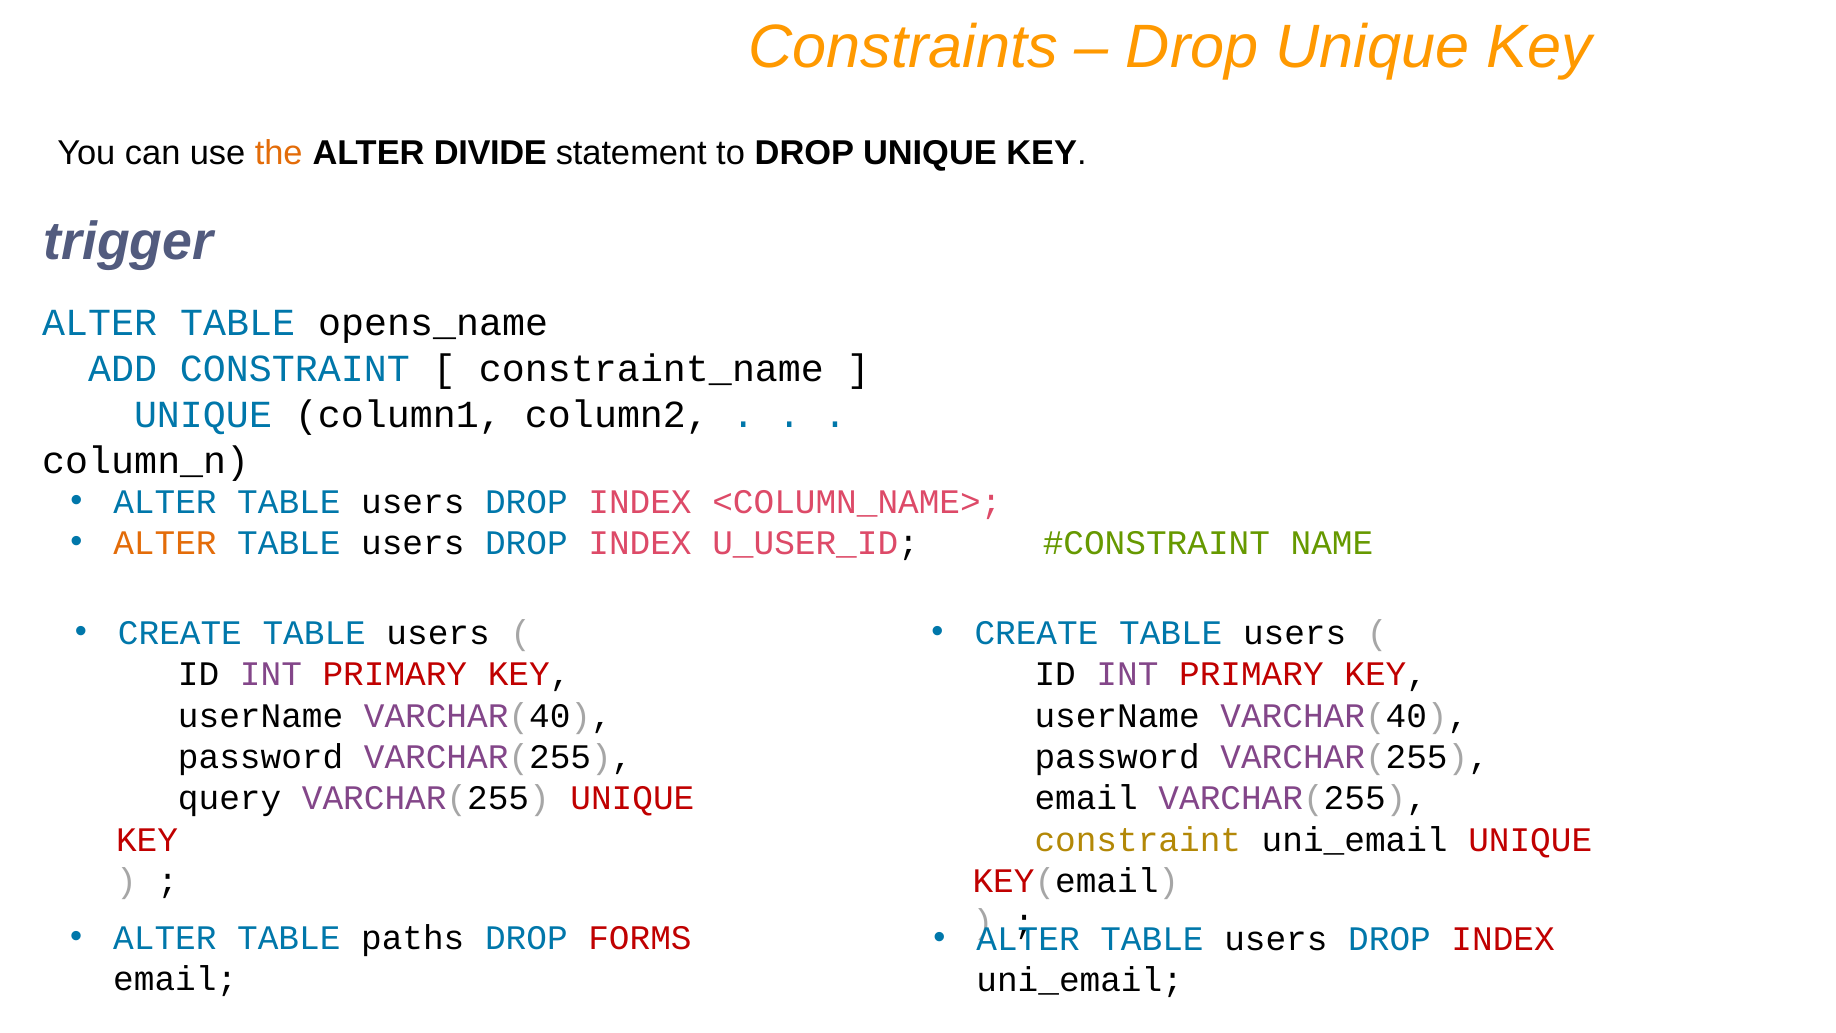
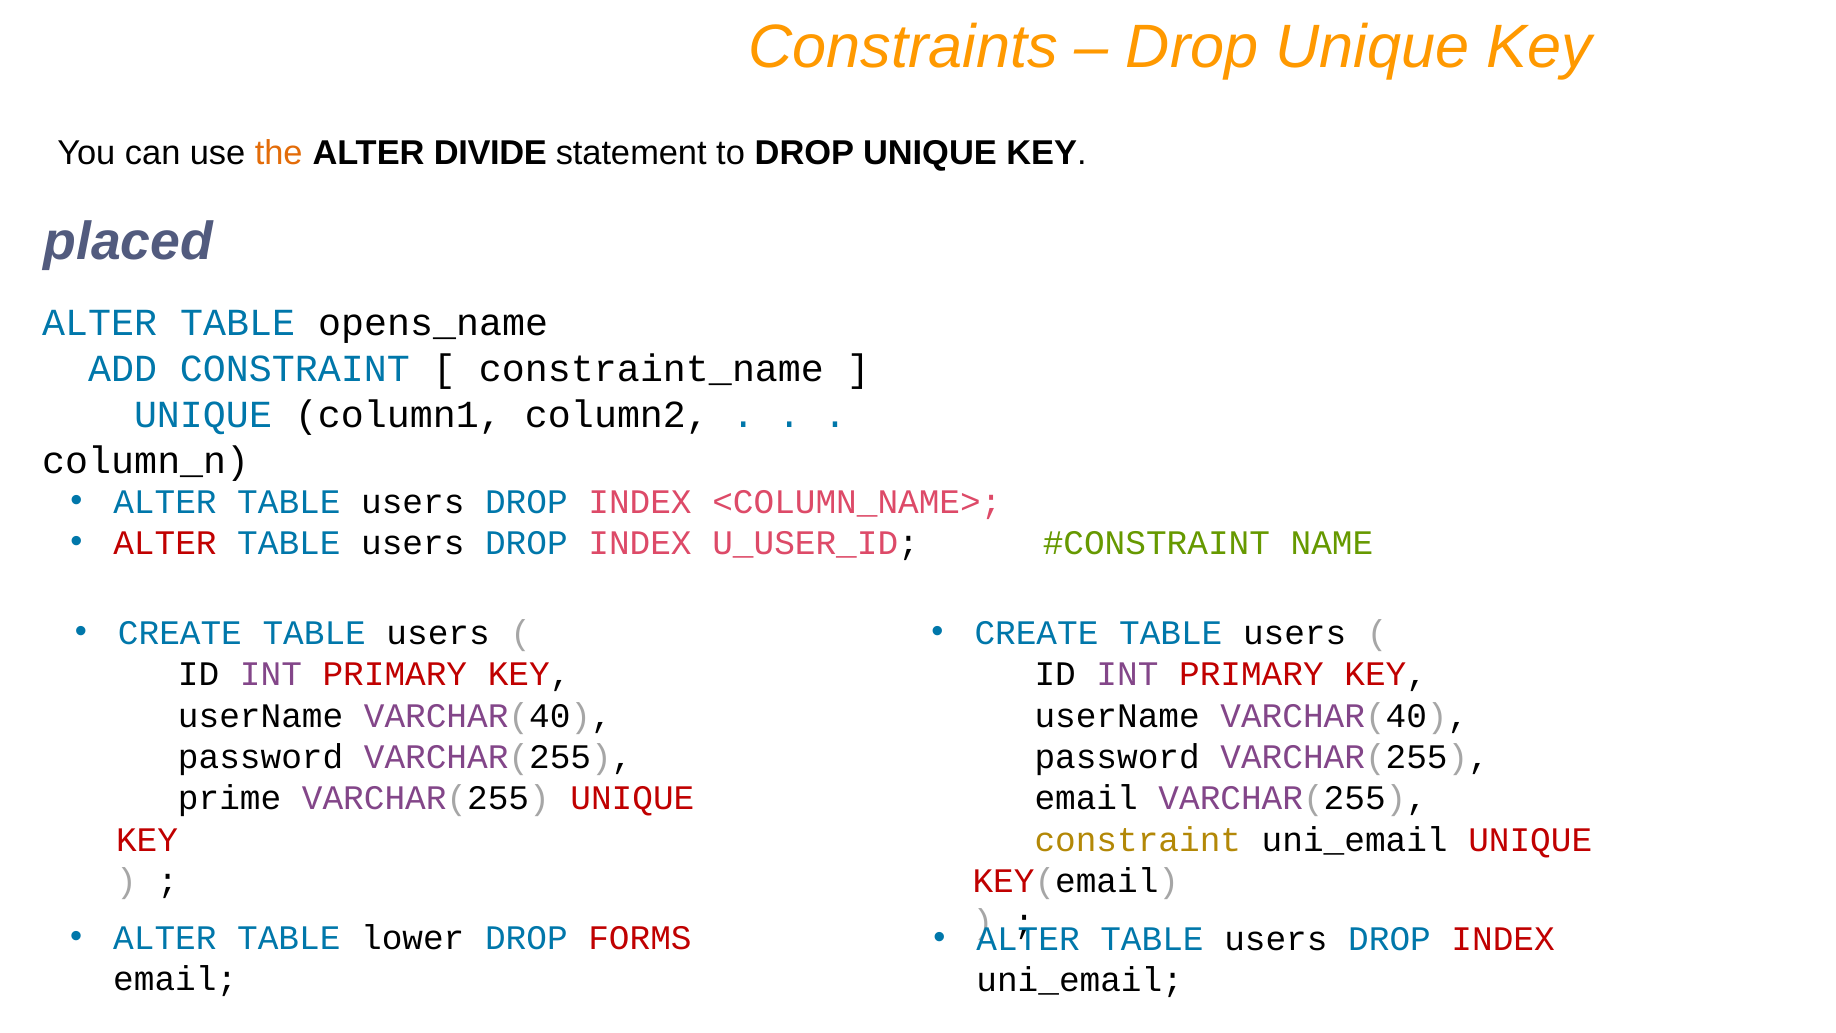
trigger: trigger -> placed (128, 242)
ALTER colour: orange -> red (165, 543)
query: query -> prime (230, 798)
paths: paths -> lower (413, 937)
